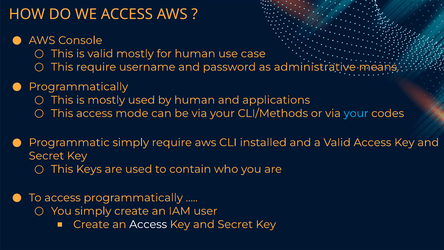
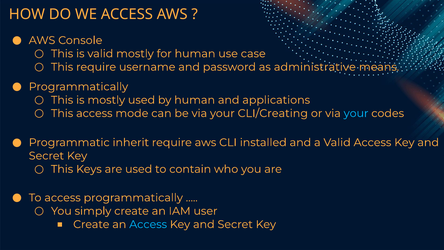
CLI/Methods: CLI/Methods -> CLI/Creating (273, 113)
Programmatic simply: simply -> inherit (131, 142)
Access colour: white -> light blue (148, 224)
